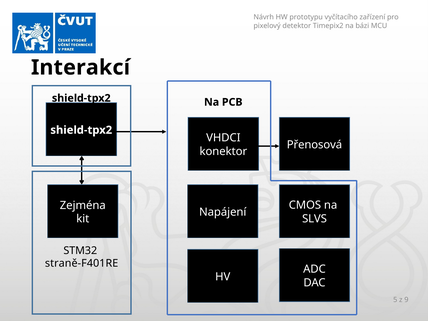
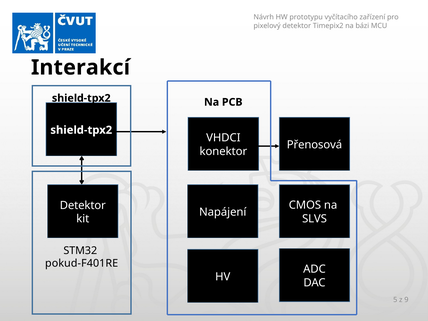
Zejména: Zejména -> Detektor (83, 205)
straně-F401RE: straně-F401RE -> pokud-F401RE (82, 263)
